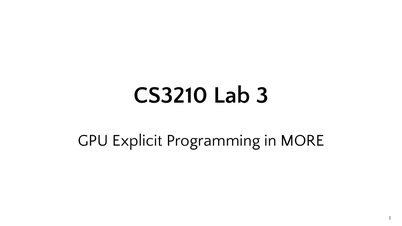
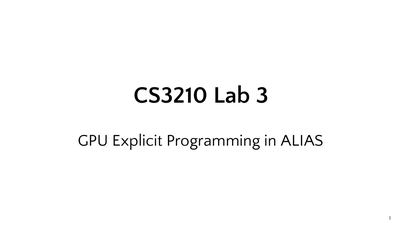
MORE: MORE -> ALIAS (302, 141)
